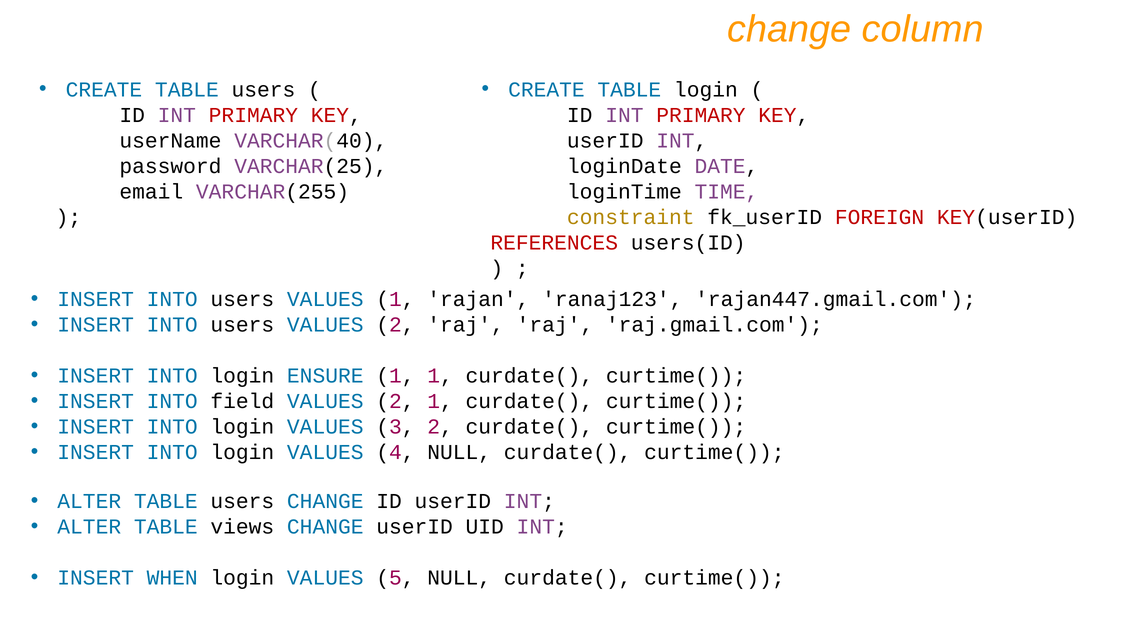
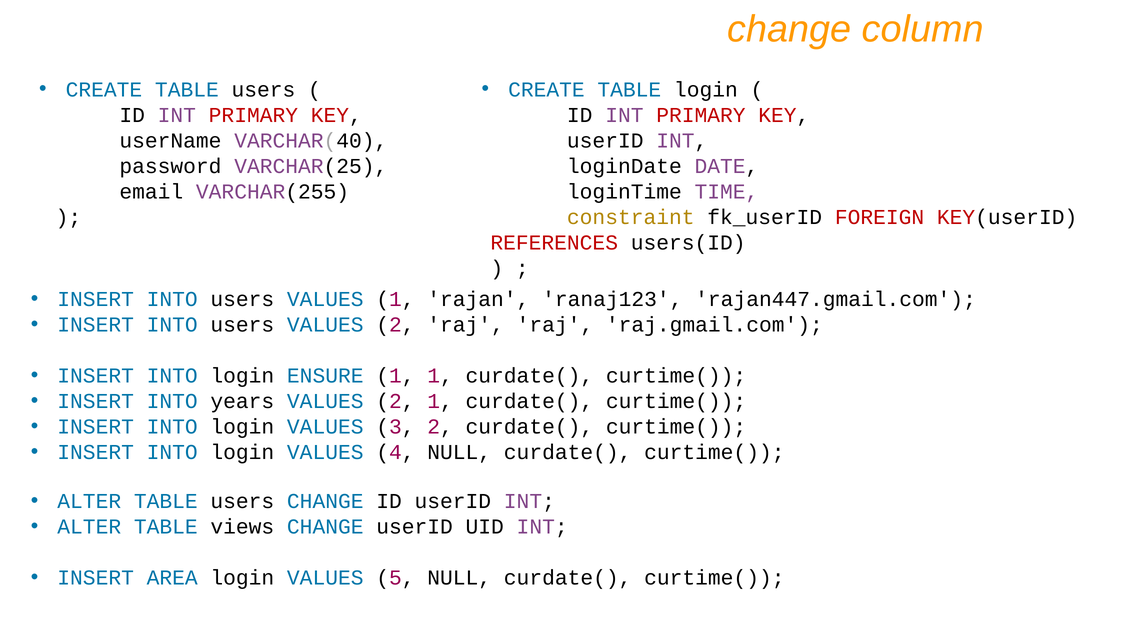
field: field -> years (242, 401)
WHEN: WHEN -> AREA (172, 578)
